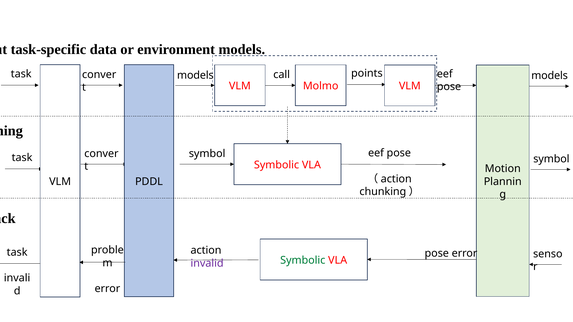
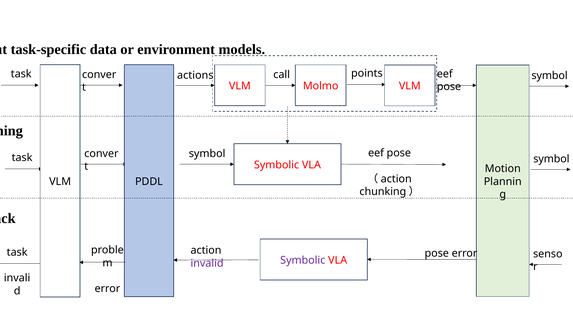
task models: models -> actions (195, 75)
models: models -> symbol (550, 76)
Symbolic colour: green -> purple (303, 260)
